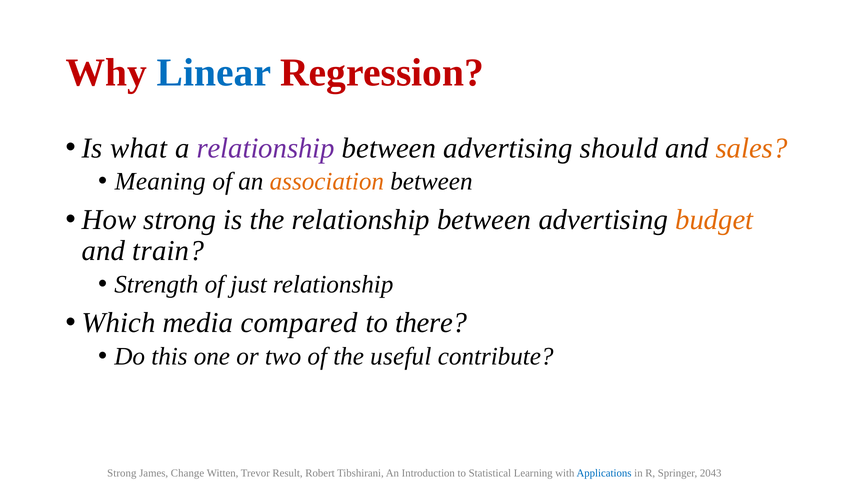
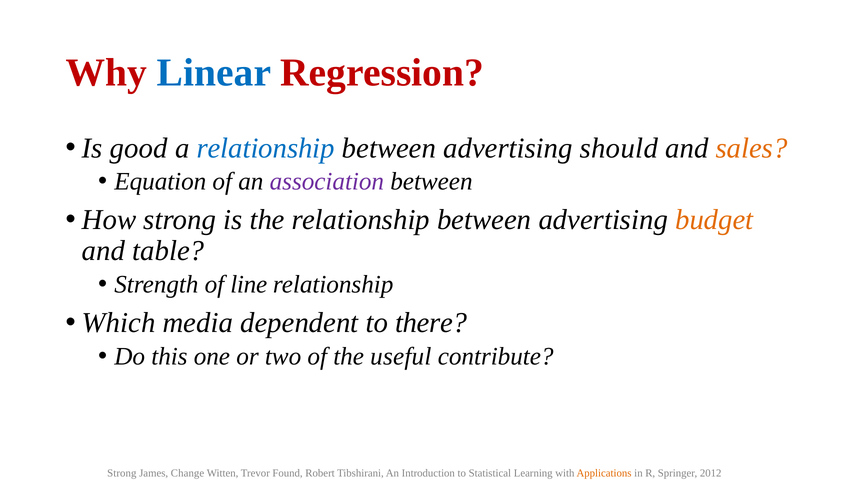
what: what -> good (139, 148)
relationship colour: purple -> blue (266, 148)
Meaning: Meaning -> Equation (160, 181)
association colour: orange -> purple (327, 181)
train: train -> table (168, 251)
just: just -> line (249, 284)
compared: compared -> dependent (299, 322)
Result: Result -> Found (288, 473)
Applications colour: blue -> orange (604, 473)
2043: 2043 -> 2012 (711, 473)
